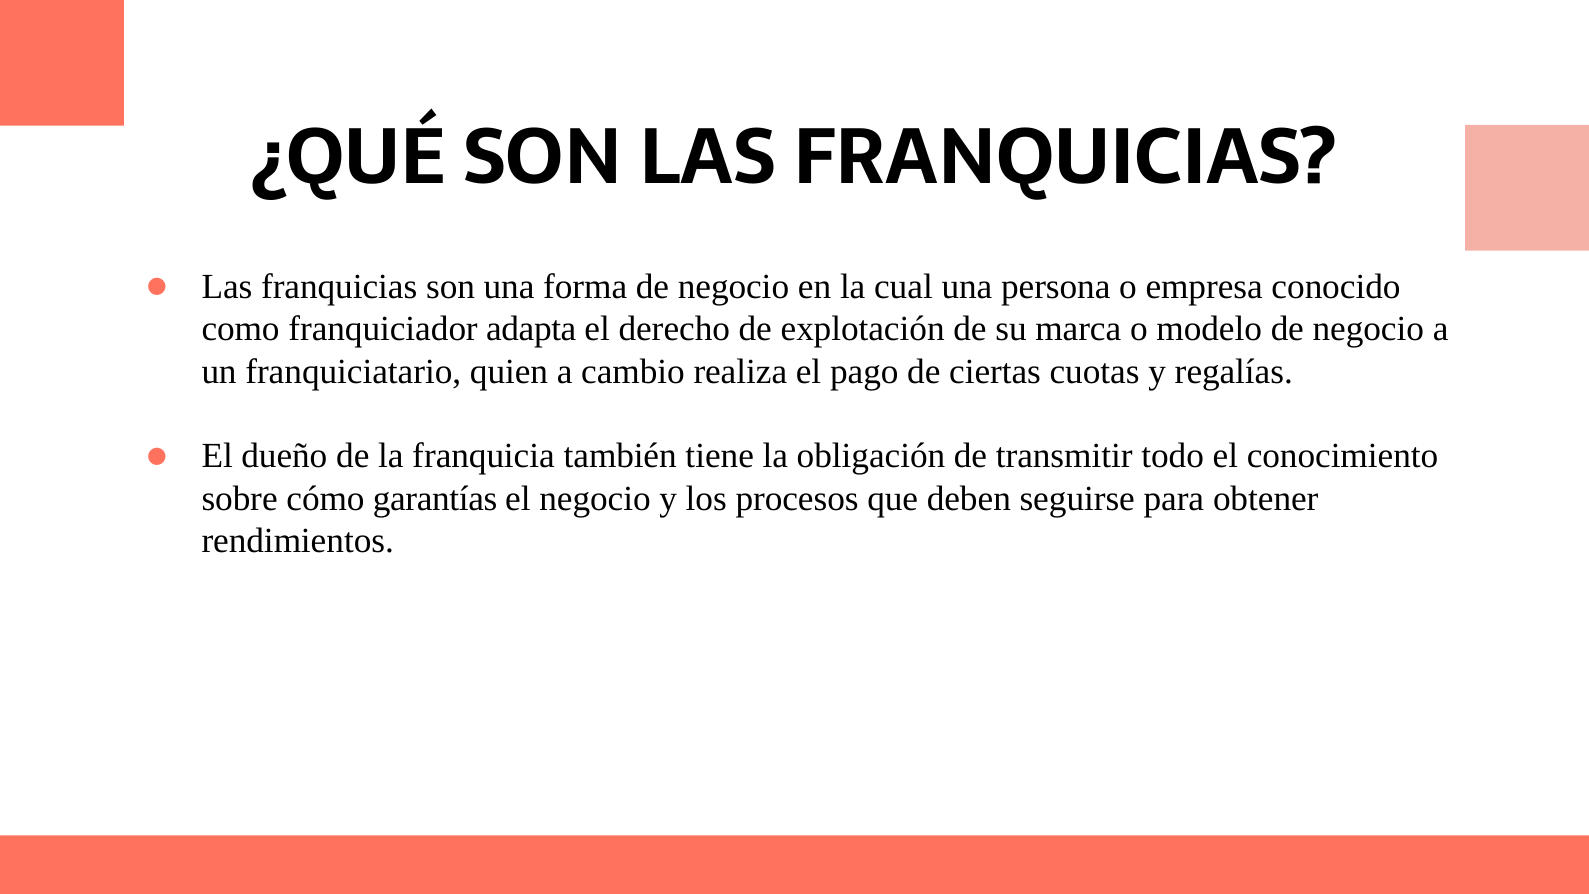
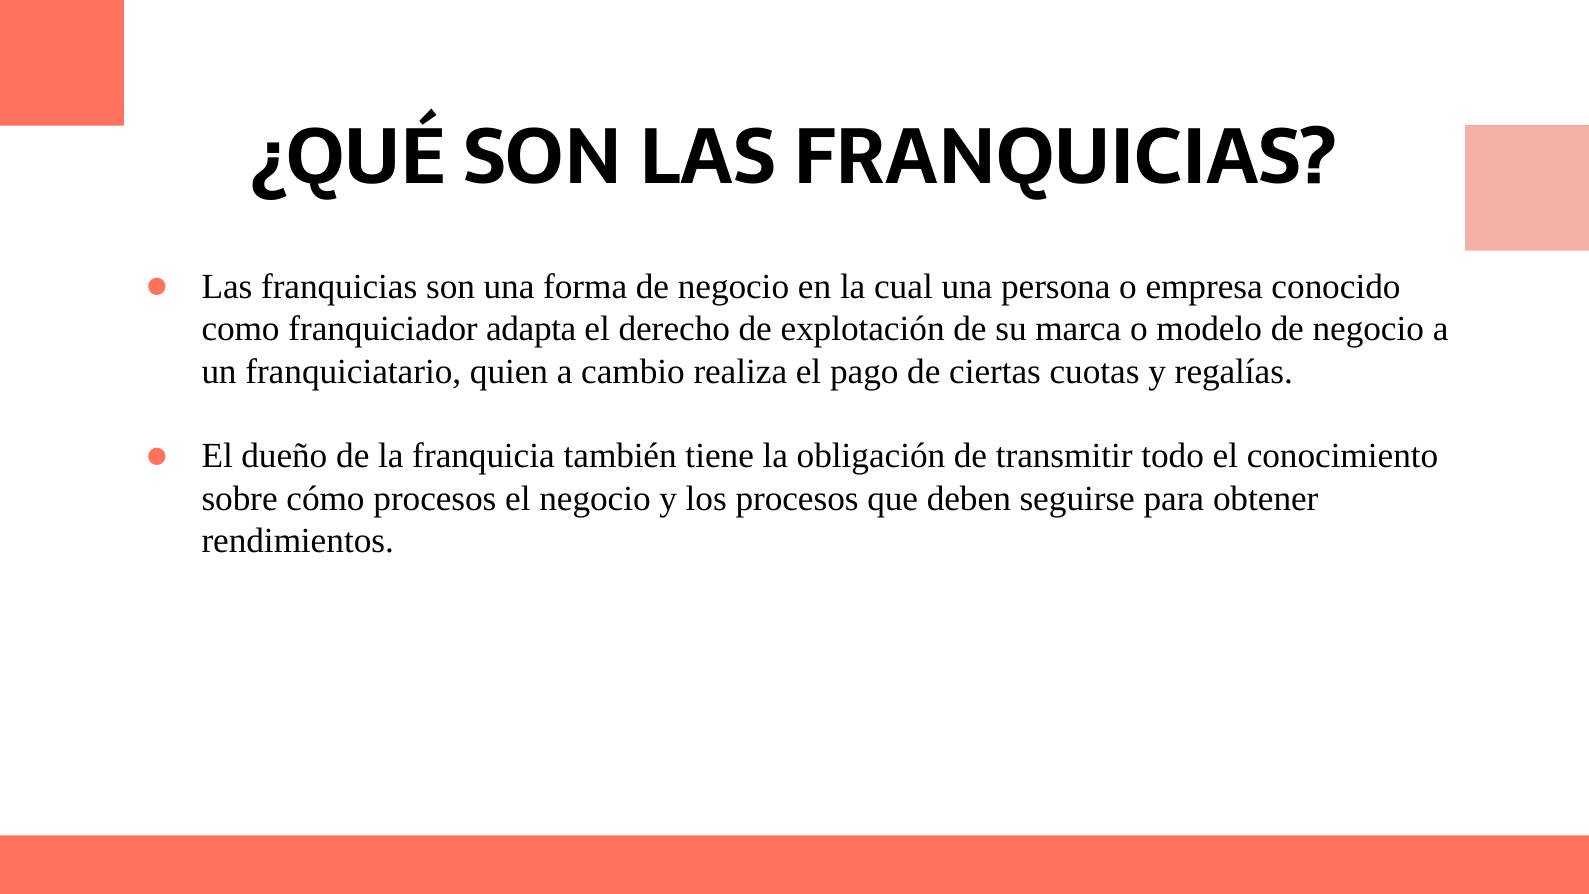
cómo garantías: garantías -> procesos (435, 499)
